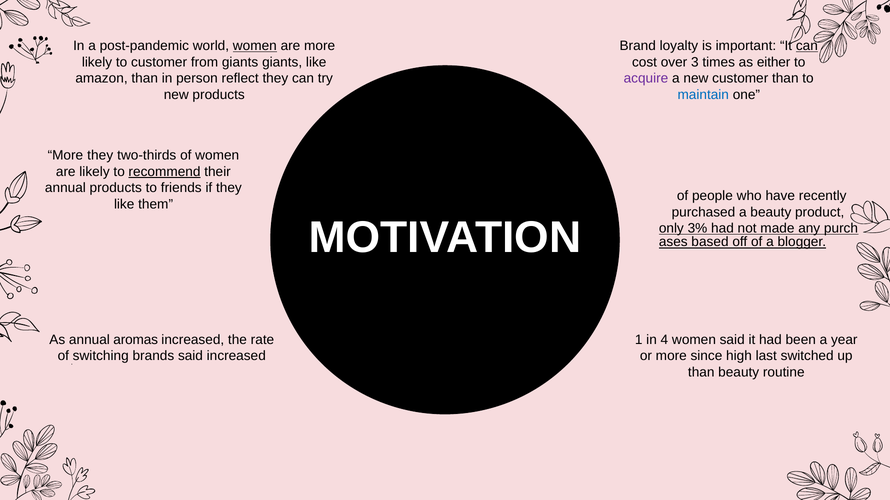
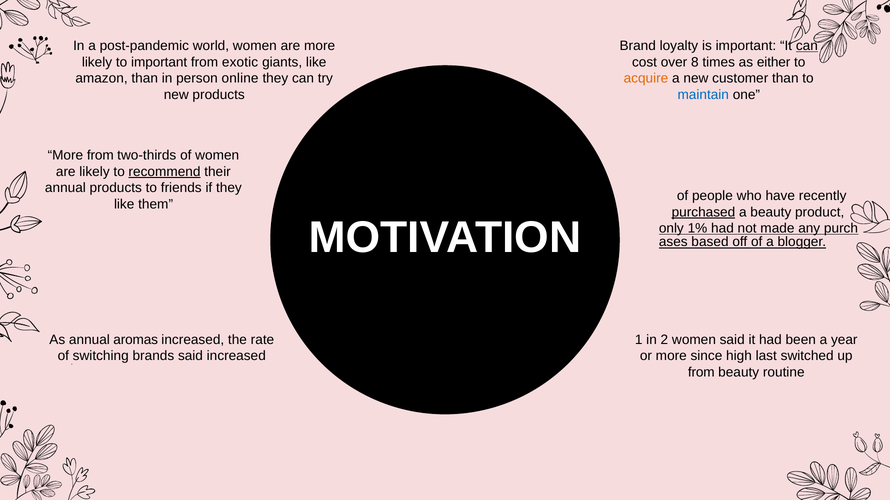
women underline: present -> none (255, 46)
to customer: customer -> important (159, 62)
from giants: giants -> exotic (240, 62)
3: 3 -> 8 (695, 62)
reflect: reflect -> online (240, 79)
acquire colour: purple -> orange (646, 79)
More they: they -> from (100, 155)
purchased underline: none -> present (703, 212)
3%: 3% -> 1% (697, 229)
4: 4 -> 2 (664, 340)
than: than -> from (701, 373)
